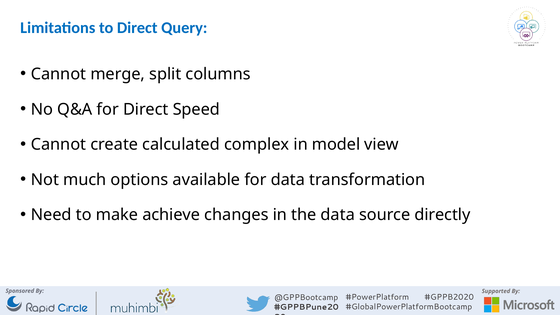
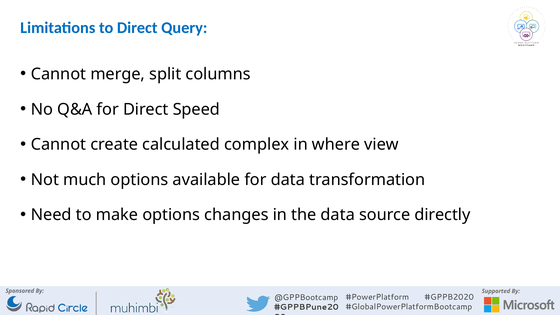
model: model -> where (336, 145)
make achieve: achieve -> options (171, 215)
